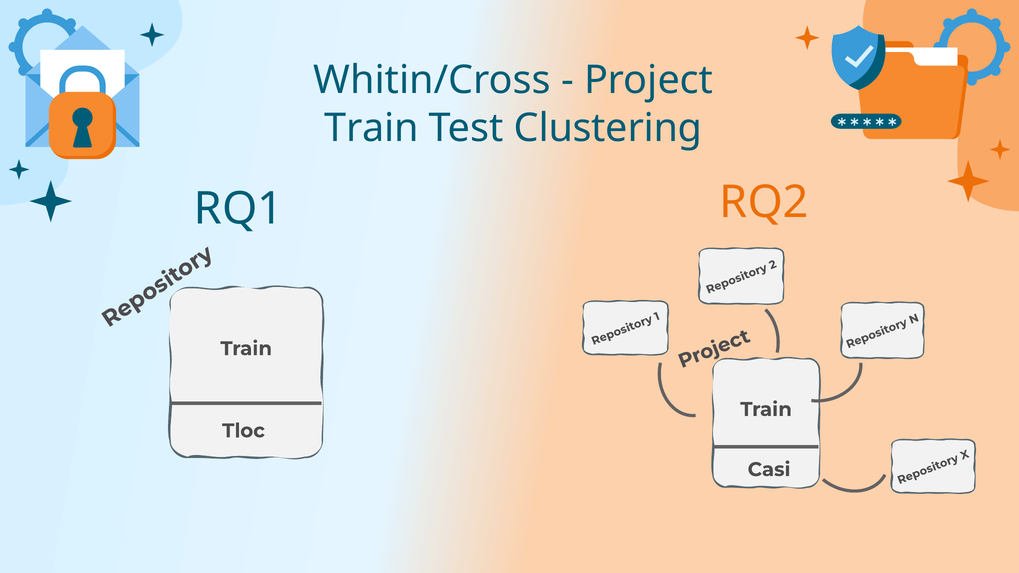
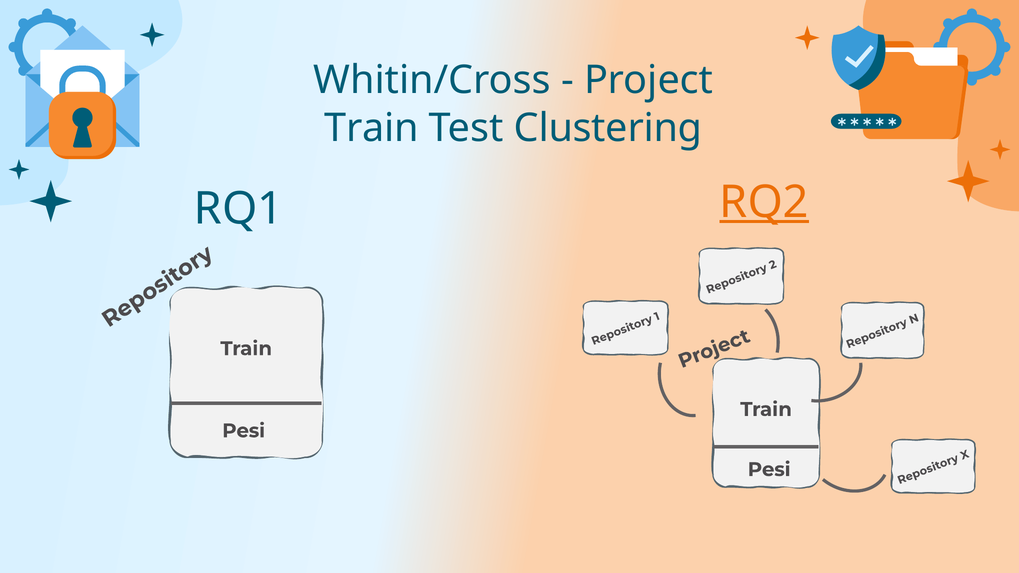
RQ2 underline: none -> present (764, 202)
Tloc: Tloc -> Pesi (244, 431)
Casi: Casi -> Pesi (769, 470)
